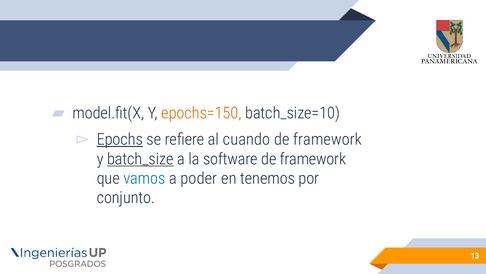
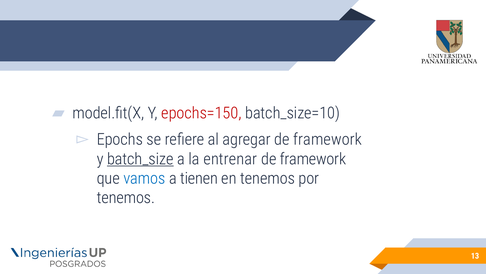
epochs=150 colour: orange -> red (201, 113)
Epochs underline: present -> none (120, 139)
cuando: cuando -> agregar (247, 139)
software: software -> entrenar (230, 159)
poder: poder -> tienen (199, 178)
conjunto: conjunto -> tenemos (126, 198)
